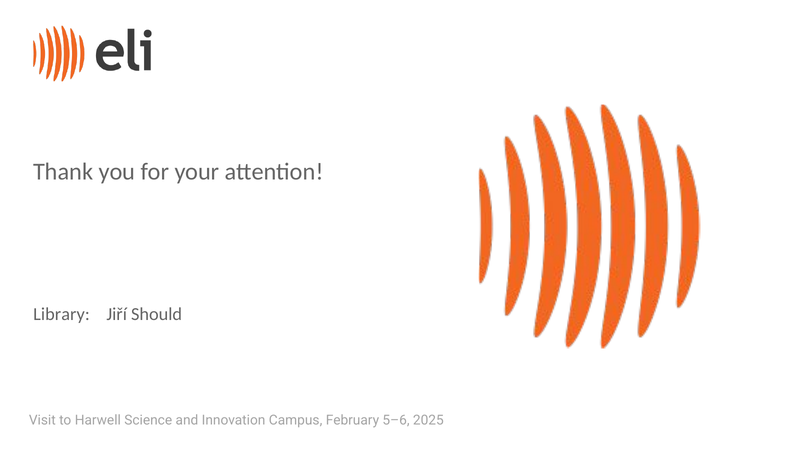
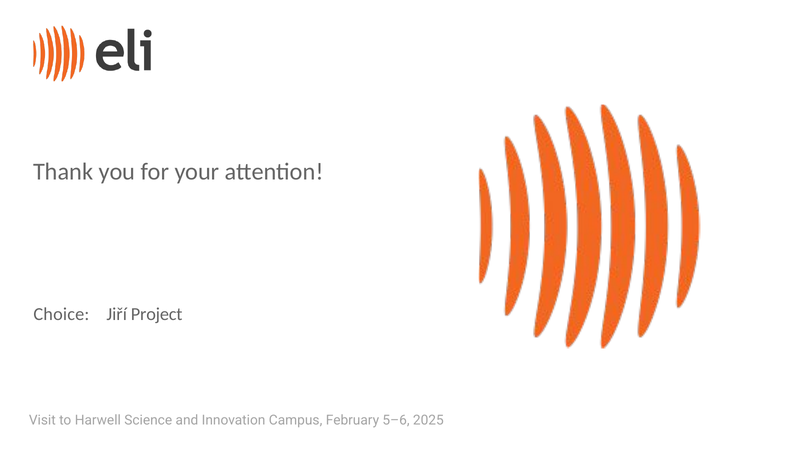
Library: Library -> Choice (61, 314)
Should: Should -> Project (157, 314)
